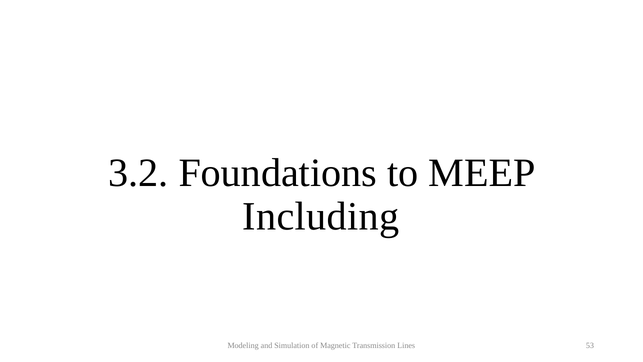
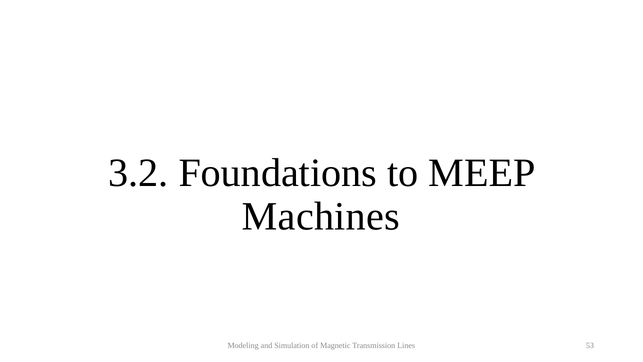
Including: Including -> Machines (321, 216)
